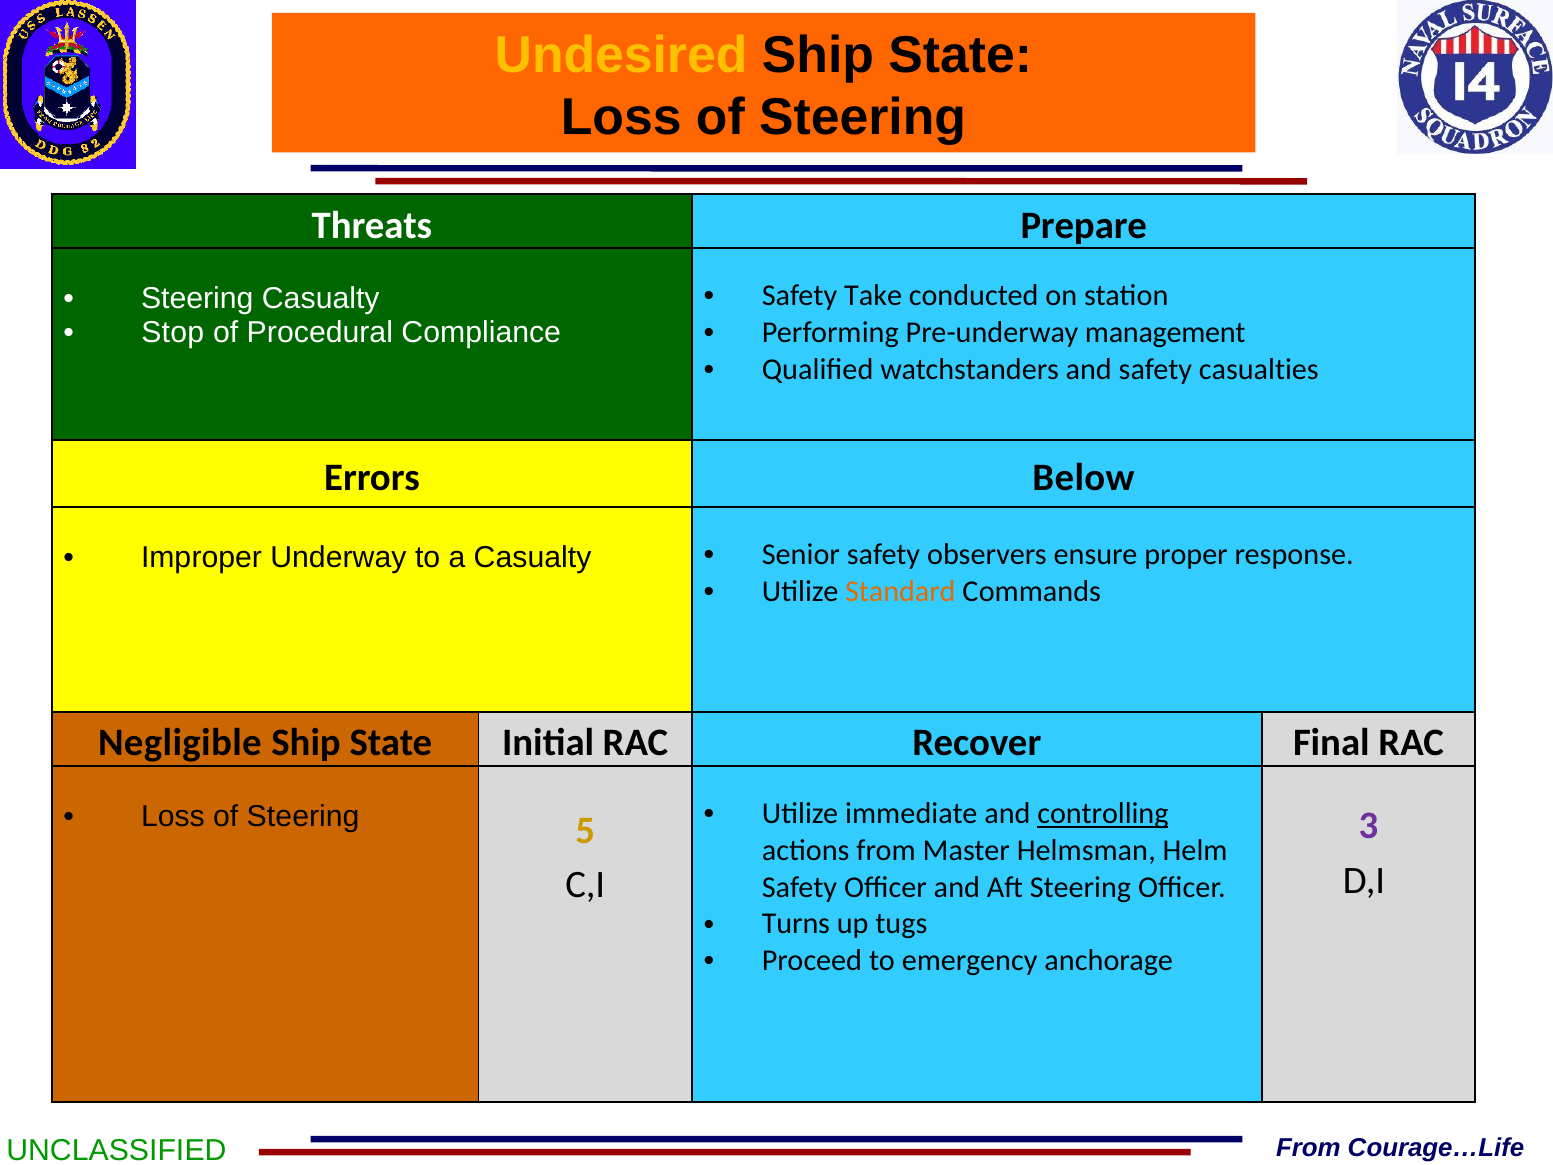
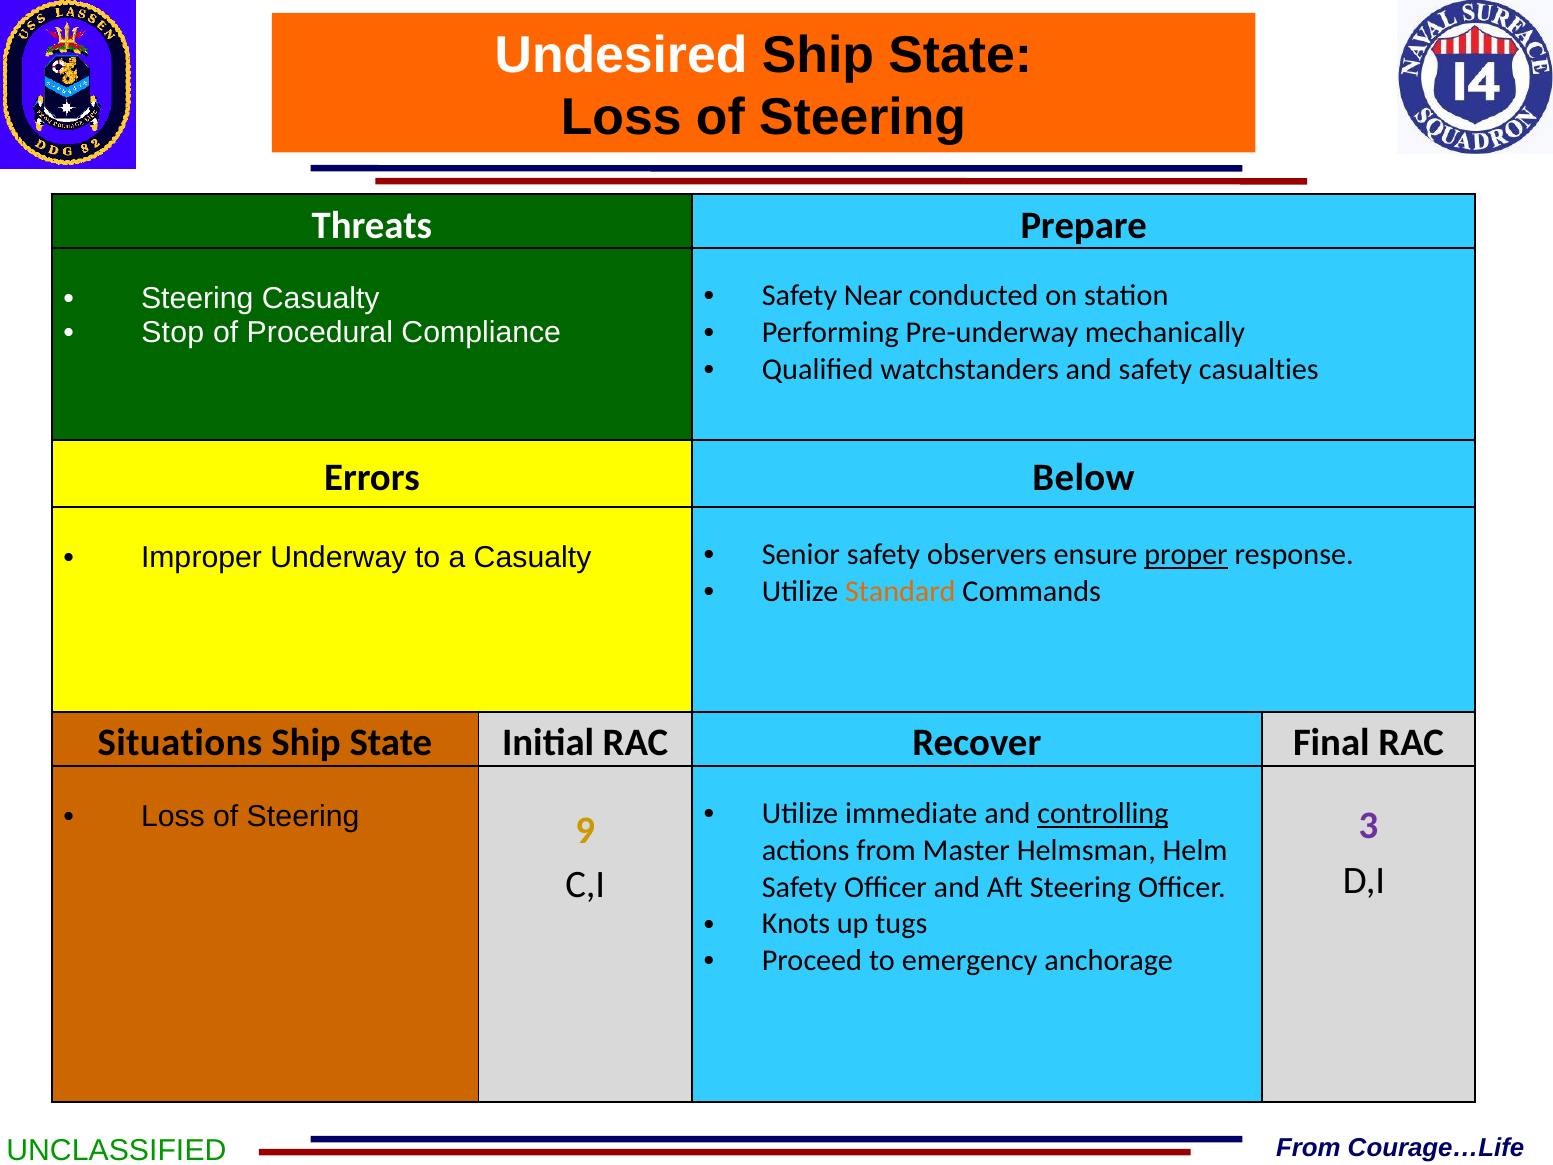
Undesired colour: yellow -> white (621, 55)
Take: Take -> Near (873, 296)
management: management -> mechanically (1165, 333)
proper underline: none -> present (1186, 555)
Negligible: Negligible -> Situations (180, 743)
5: 5 -> 9 (585, 830)
Turns: Turns -> Knots (796, 924)
